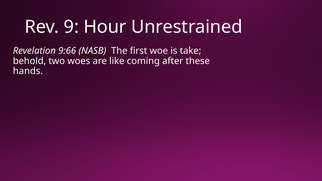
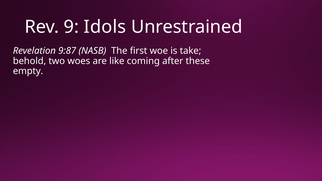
Hour: Hour -> Idols (105, 27)
9:66: 9:66 -> 9:87 (67, 51)
hands: hands -> empty (28, 71)
